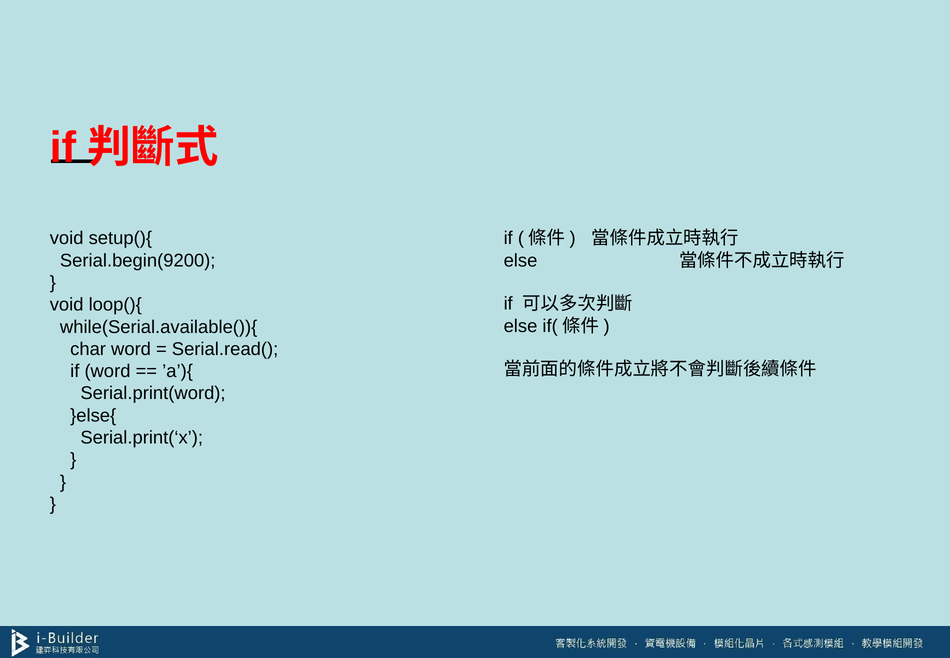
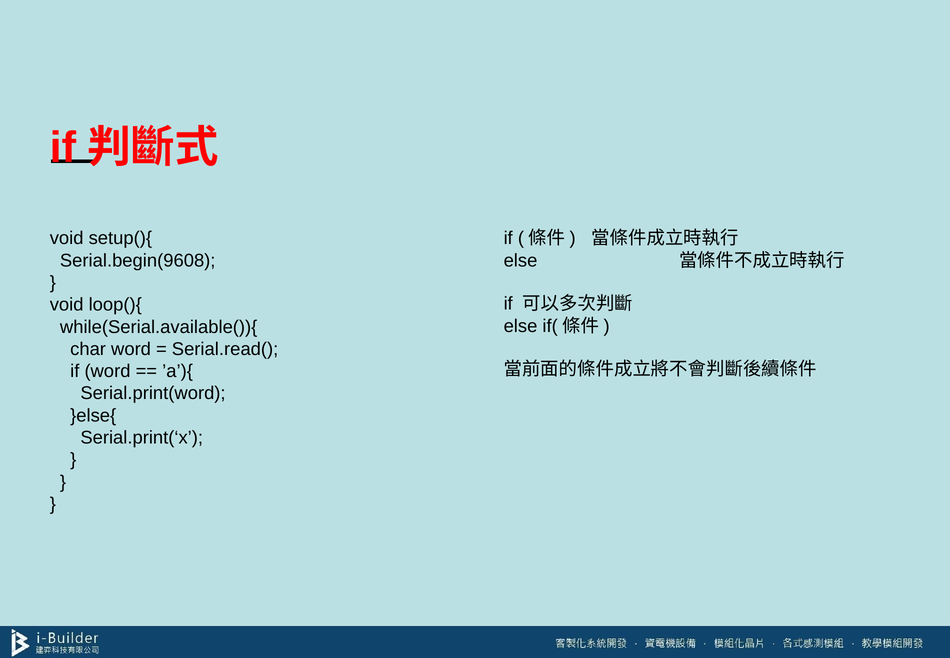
Serial.begin(9200: Serial.begin(9200 -> Serial.begin(9608 (138, 260)
